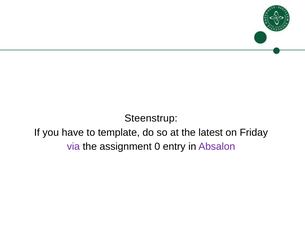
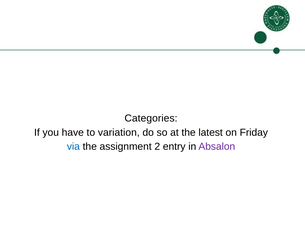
Steenstrup: Steenstrup -> Categories (151, 119)
template: template -> variation (119, 133)
via colour: purple -> blue (73, 147)
0: 0 -> 2 (157, 147)
